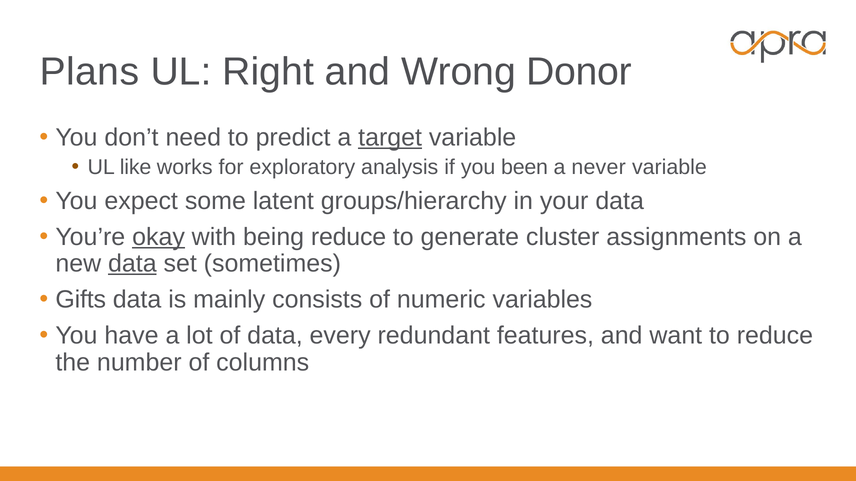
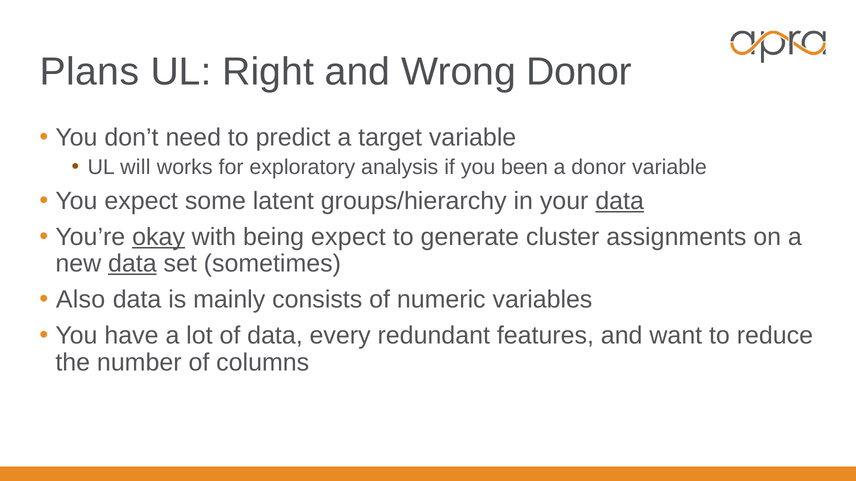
target underline: present -> none (390, 138)
like: like -> will (135, 167)
a never: never -> donor (599, 167)
data underline: none -> present (620, 201)
being reduce: reduce -> expect (348, 237)
Gifts: Gifts -> Also (81, 300)
